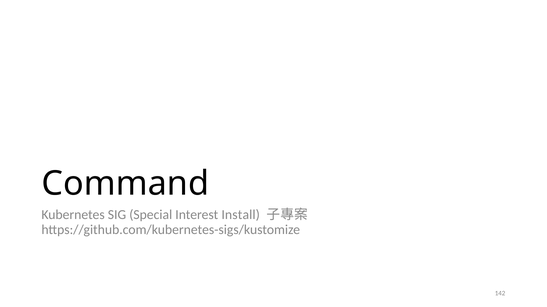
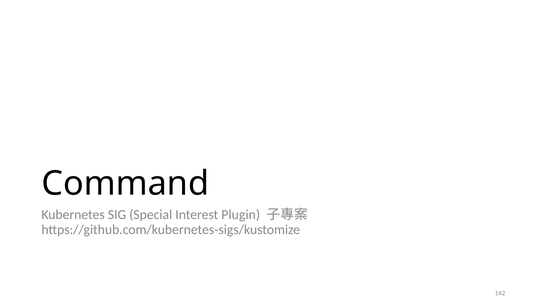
Install: Install -> Plugin (241, 215)
